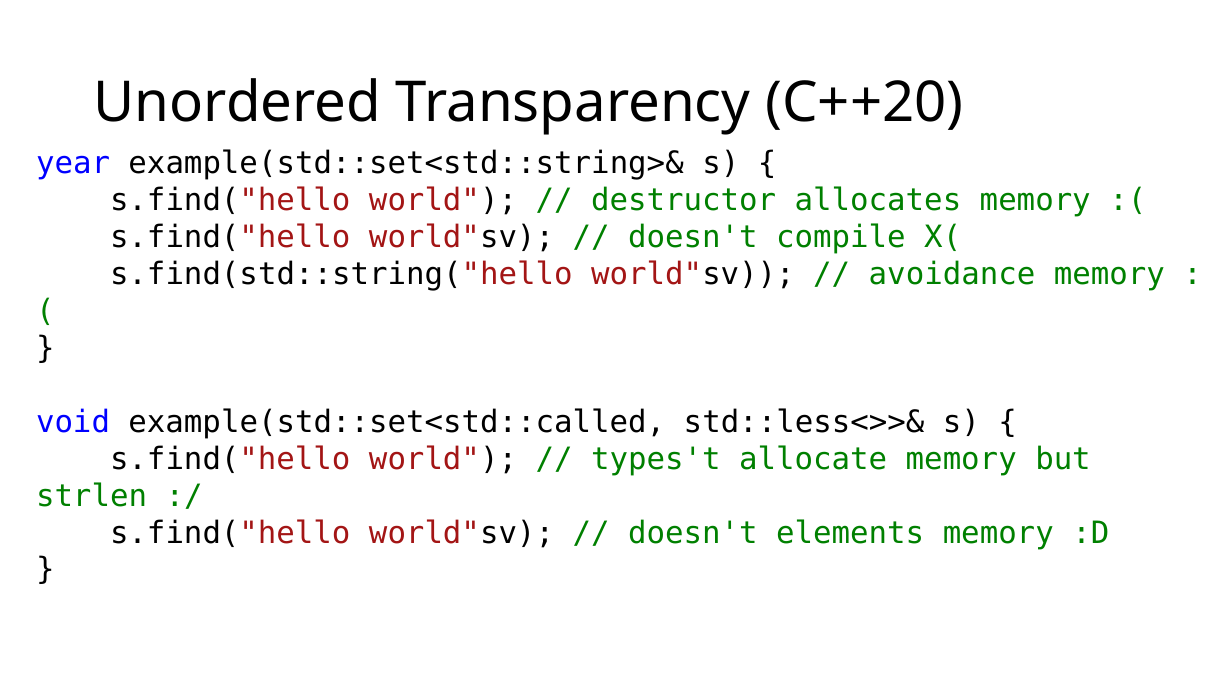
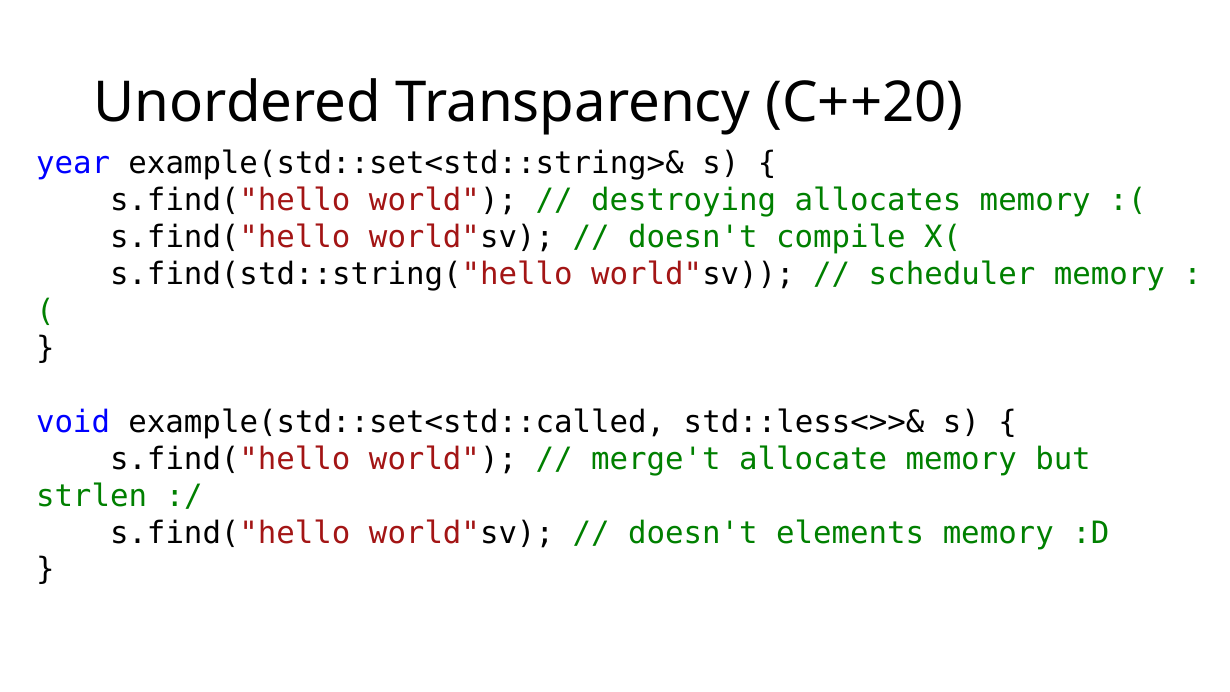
destructor: destructor -> destroying (684, 201)
avoidance: avoidance -> scheduler (952, 274)
types't: types't -> merge't (656, 459)
